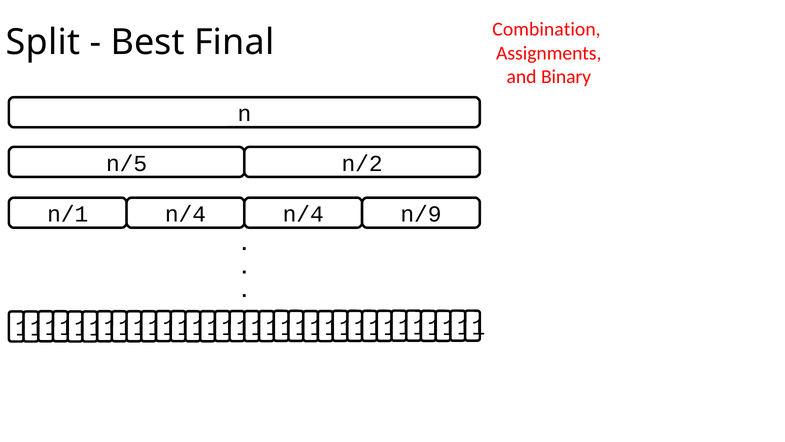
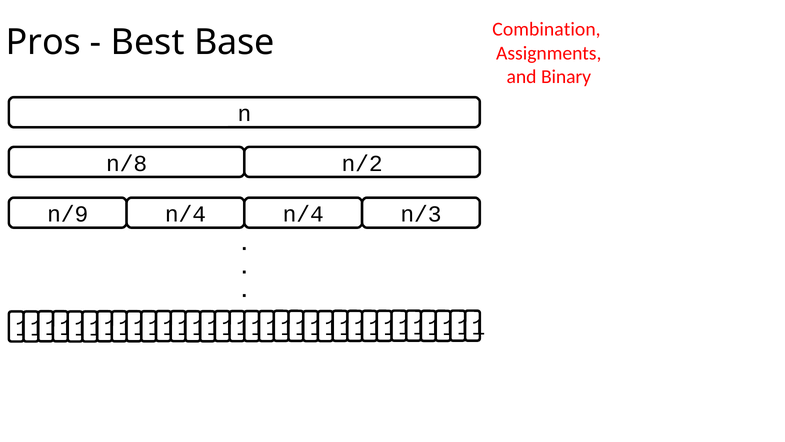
Split: Split -> Pros (43, 42)
Final: Final -> Base (234, 42)
n/5: n/5 -> n/8 (127, 163)
n/1: n/1 -> n/9 (68, 214)
n/9: n/9 -> n/3 (421, 214)
